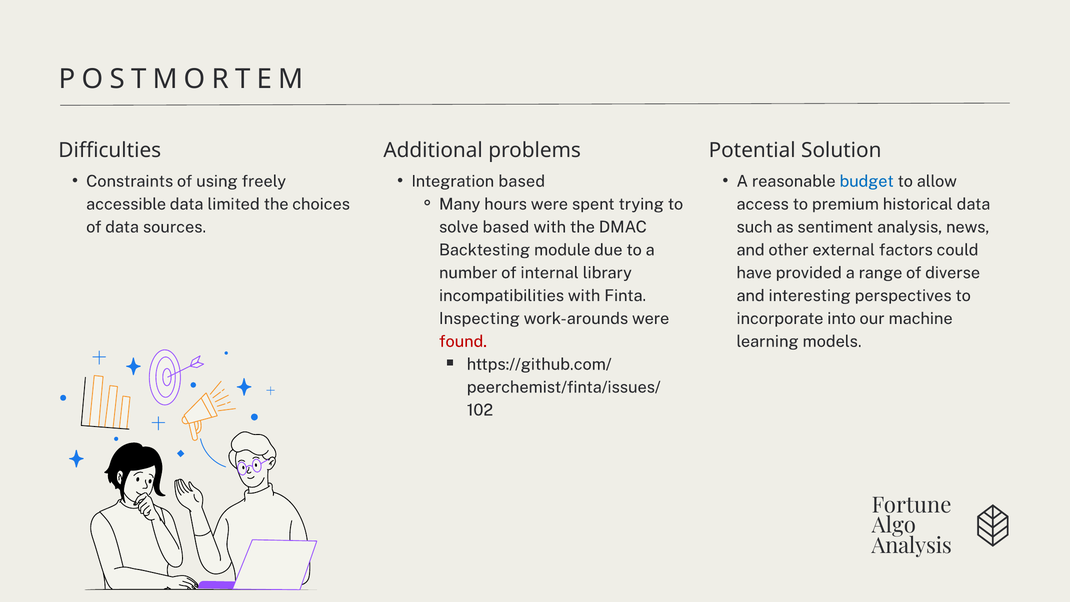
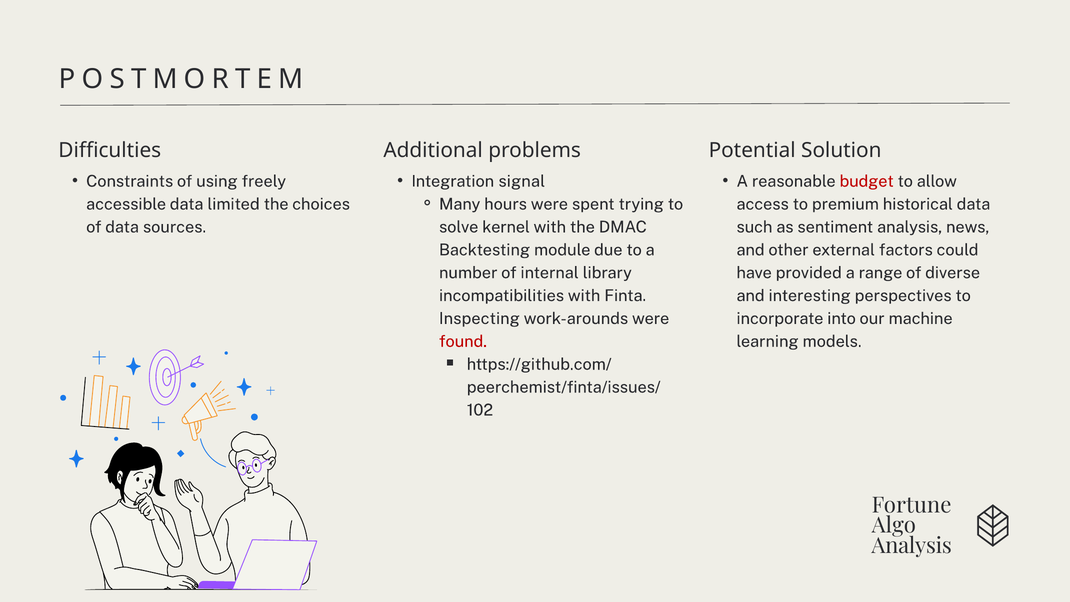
Integration based: based -> signal (522, 181)
budget colour: blue -> red (867, 181)
solve based: based -> kernel (506, 227)
